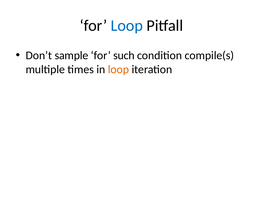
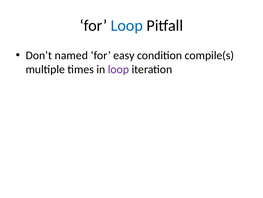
sample: sample -> named (71, 55)
such: such -> easy (124, 55)
loop colour: orange -> purple (118, 69)
